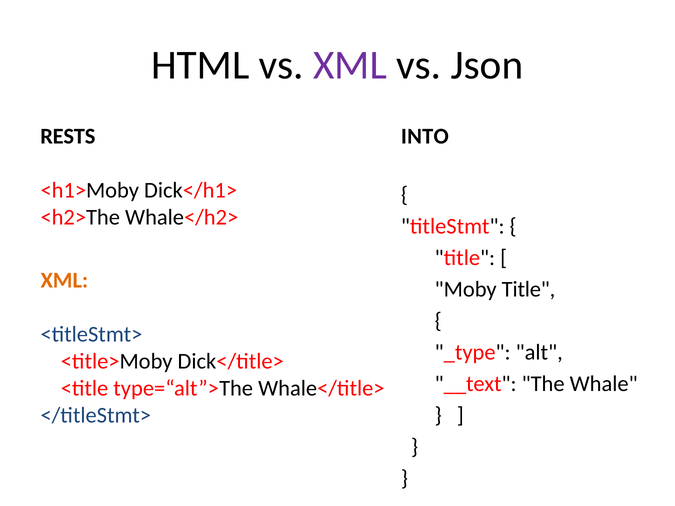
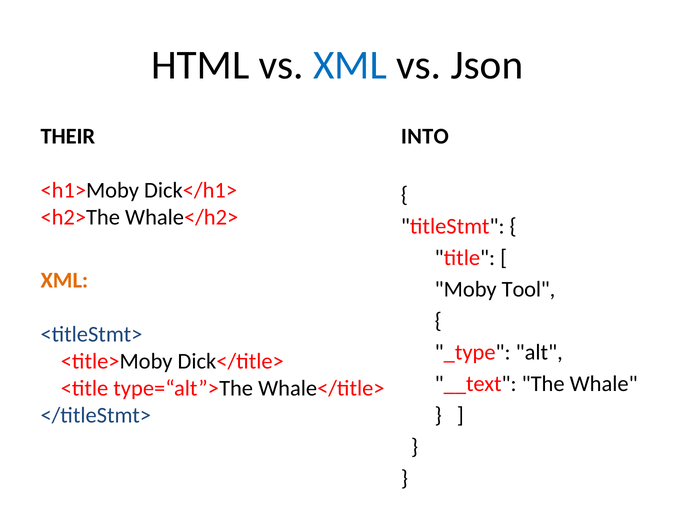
XML colour: purple -> blue (350, 65)
RESTS: RESTS -> THEIR (68, 137)
Moby Title: Title -> Tool (529, 290)
